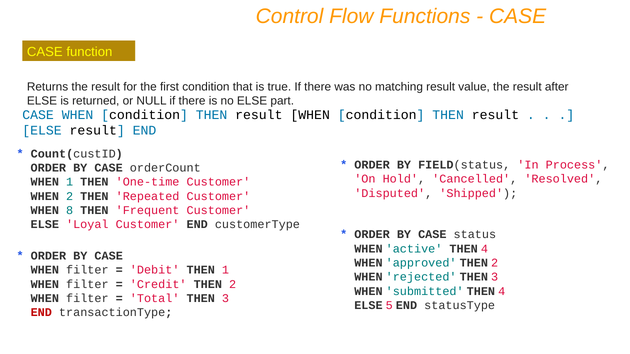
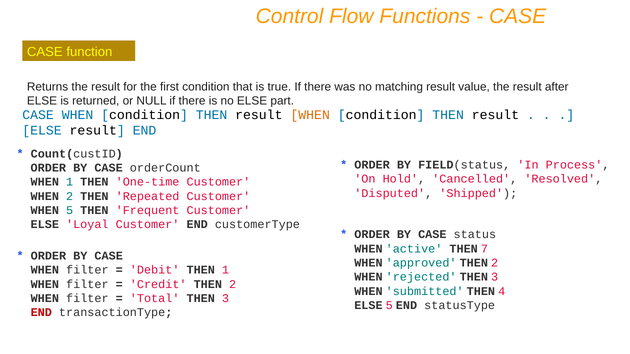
WHEN colour: black -> orange (310, 115)
WHEN 8: 8 -> 5 (70, 211)
active THEN 4: 4 -> 7 (484, 249)
